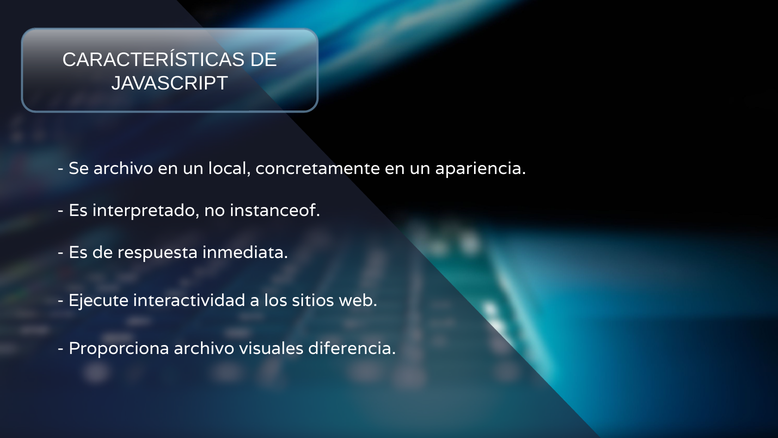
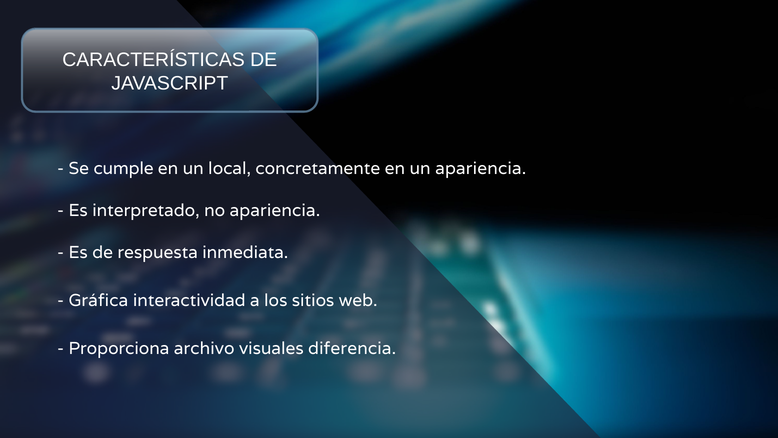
Se archivo: archivo -> cumple (124, 169)
no instanceof: instanceof -> apariencia (275, 210)
Ejecute: Ejecute -> Gráfica (98, 300)
